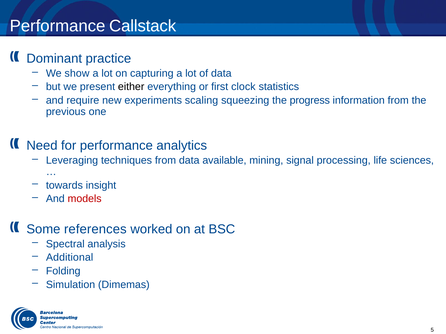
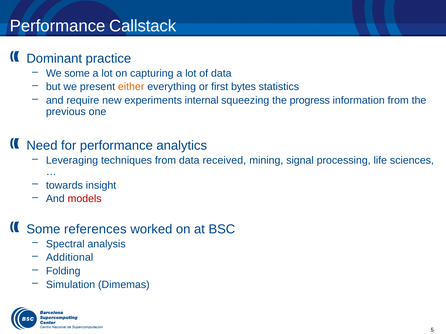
We show: show -> some (77, 73)
either colour: black -> orange (131, 87)
clock: clock -> bytes (243, 87)
scaling: scaling -> internal (202, 101)
available: available -> received (224, 161)
